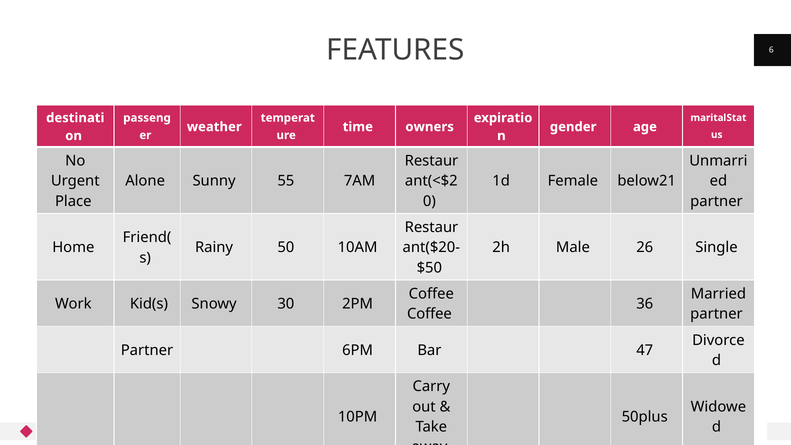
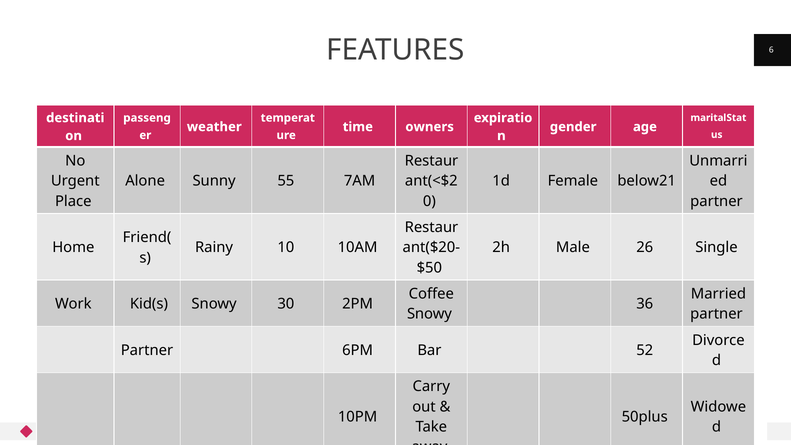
50: 50 -> 10 (286, 247)
Coffee: Coffee -> Snowy (429, 314)
47: 47 -> 52 (645, 350)
